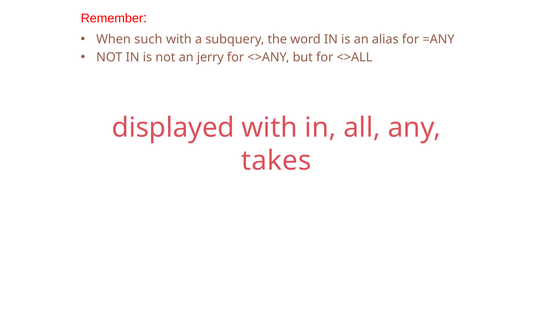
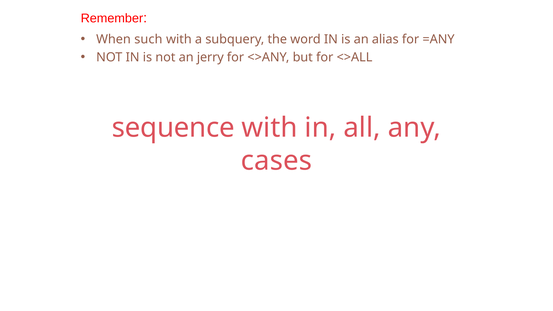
displayed: displayed -> sequence (173, 128)
takes: takes -> cases (276, 161)
